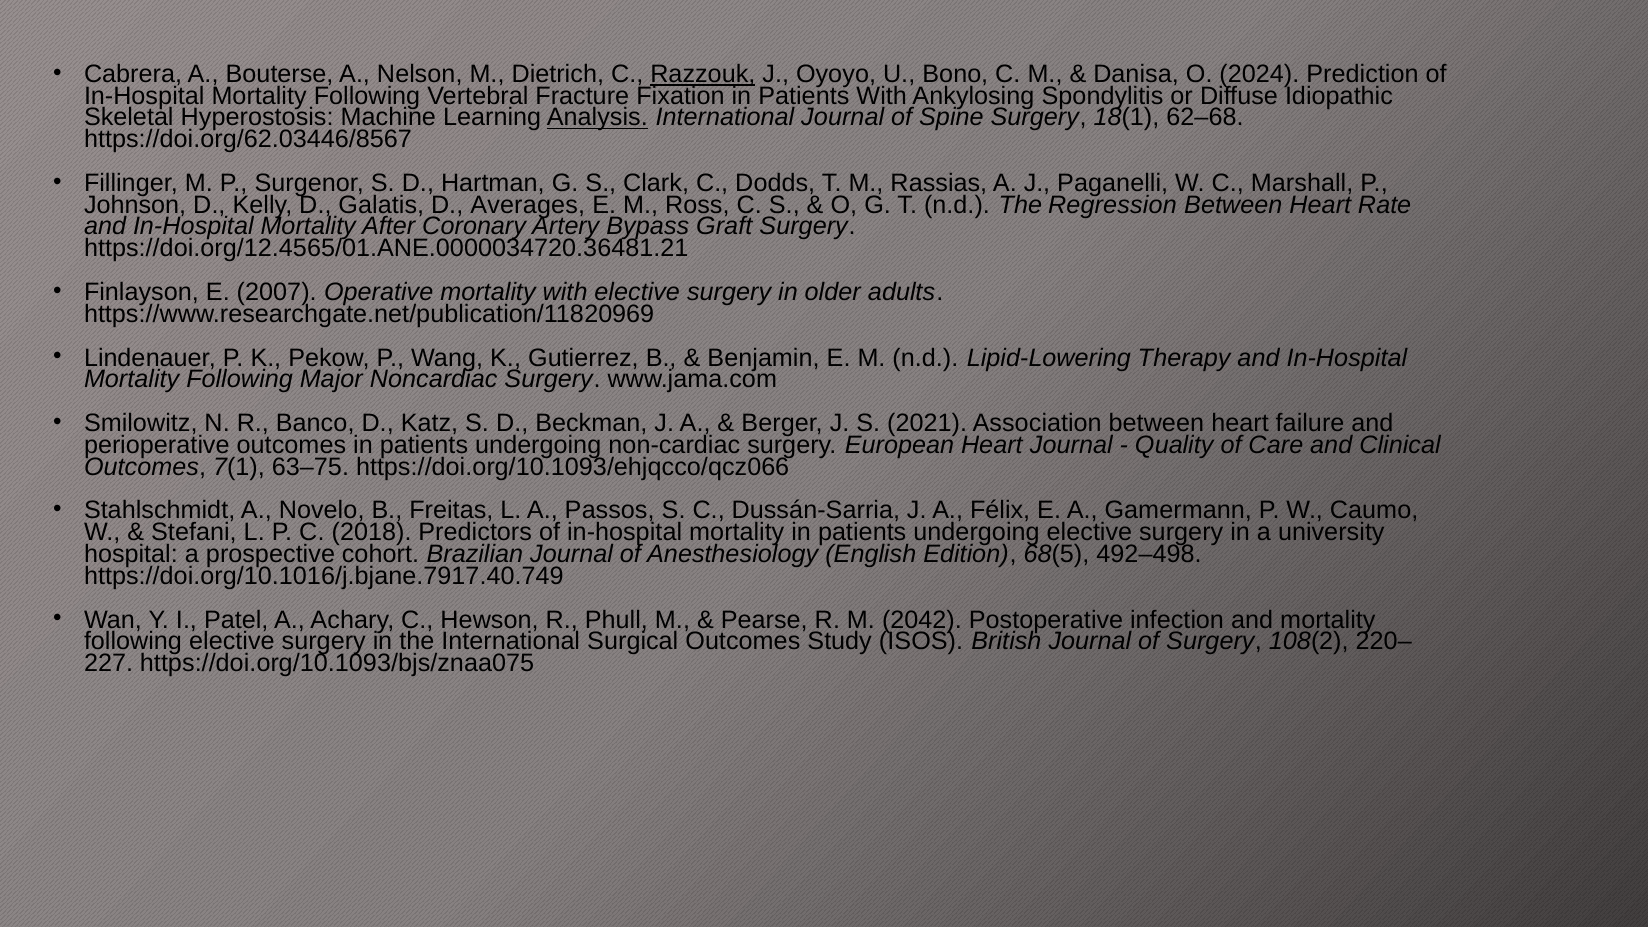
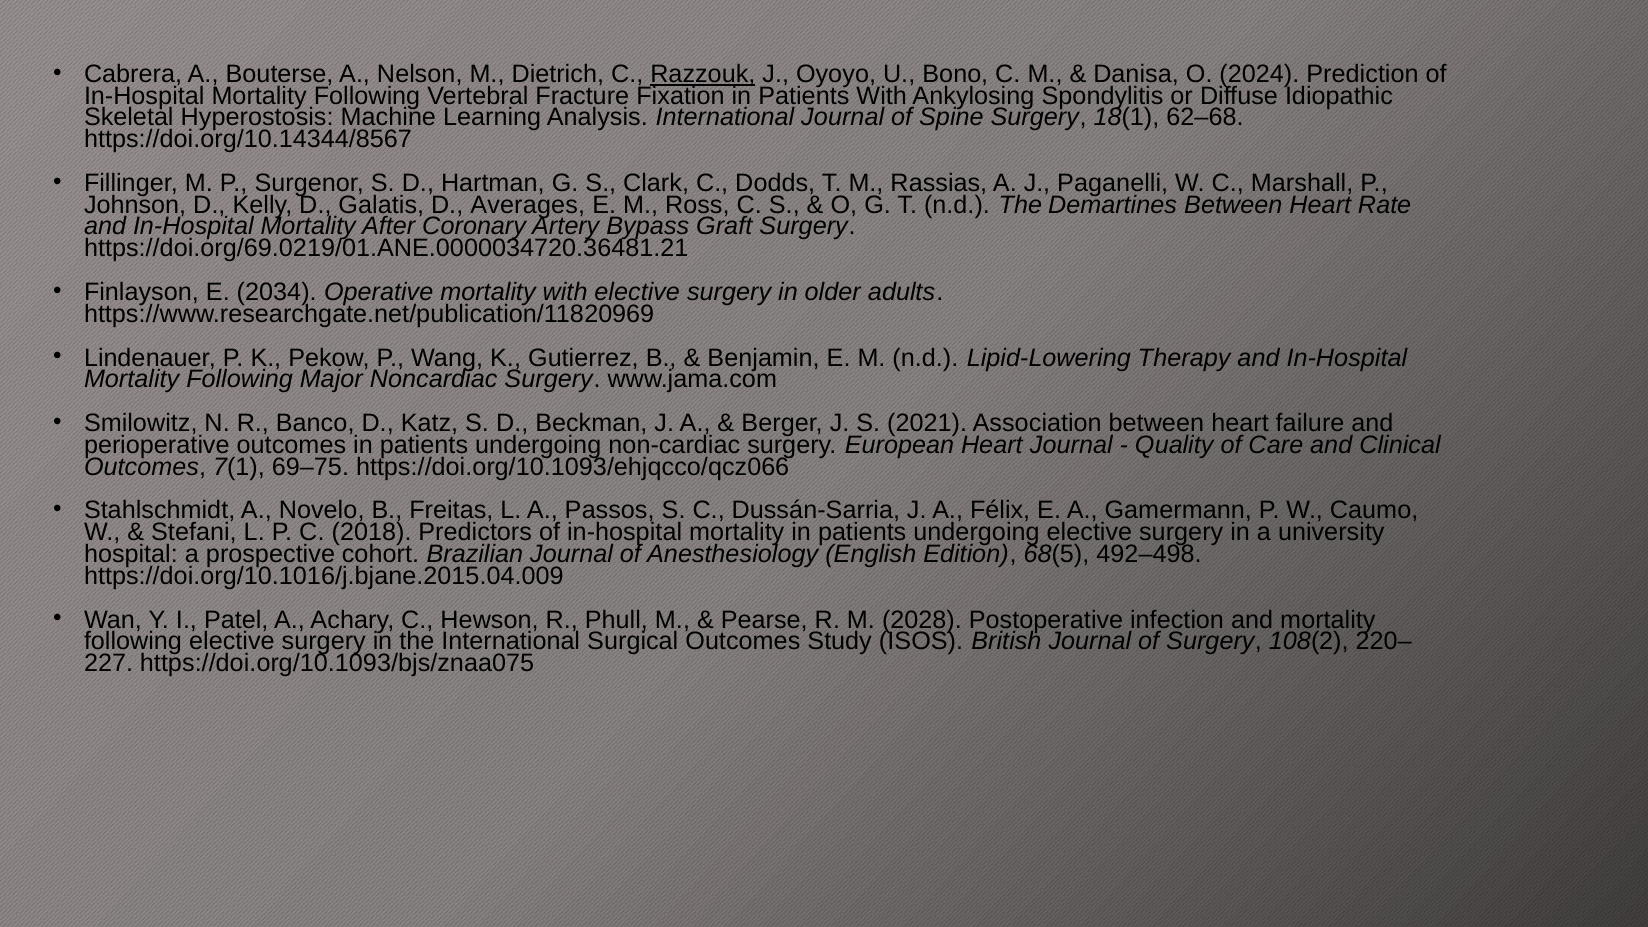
Analysis underline: present -> none (597, 118)
https://doi.org/62.03446/8567: https://doi.org/62.03446/8567 -> https://doi.org/10.14344/8567 (248, 139)
Regression: Regression -> Demartines (1112, 205)
https://doi.org/12.4565/01.ANE.0000034720.36481.21: https://doi.org/12.4565/01.ANE.0000034720.36481.21 -> https://doi.org/69.0219/01.ANE.0000034720.36481.21 (386, 248)
2007: 2007 -> 2034 (277, 292)
63–75: 63–75 -> 69–75 (310, 467)
https://doi.org/10.1016/j.bjane.7917.40.749: https://doi.org/10.1016/j.bjane.7917.40.749 -> https://doi.org/10.1016/j.bjane.2015.04.009 (324, 576)
2042: 2042 -> 2028 (922, 620)
